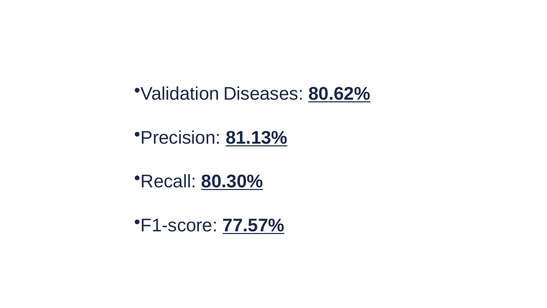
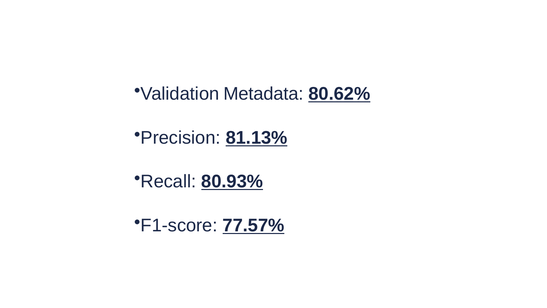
Diseases: Diseases -> Metadata (263, 94)
80.30%: 80.30% -> 80.93% (232, 181)
